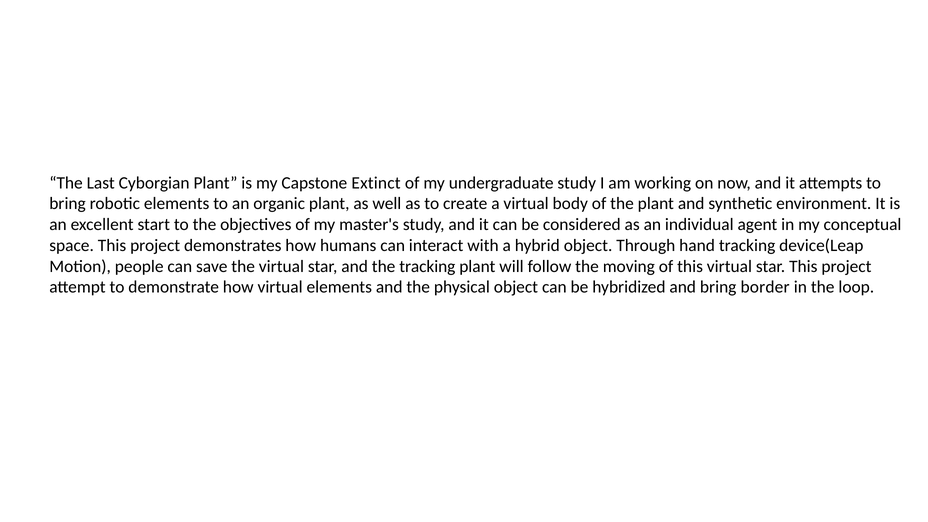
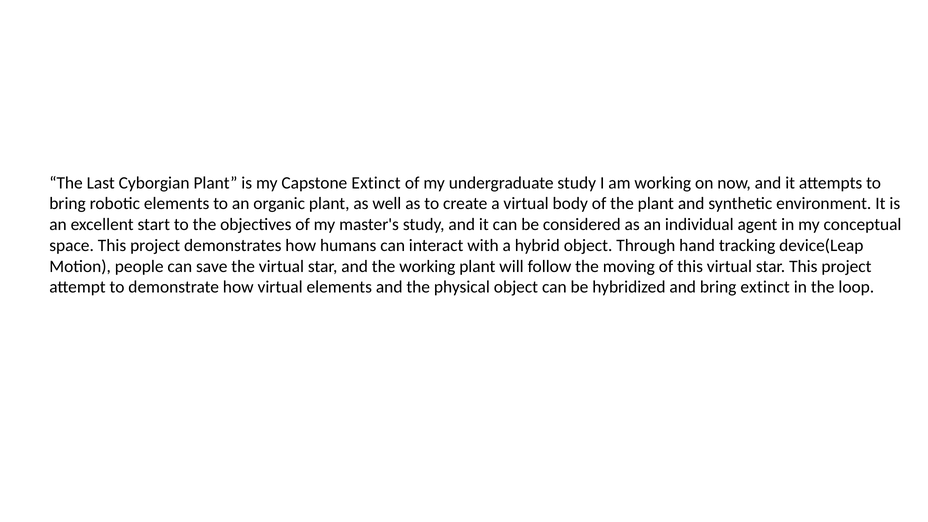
the tracking: tracking -> working (427, 266)
bring border: border -> extinct (765, 287)
